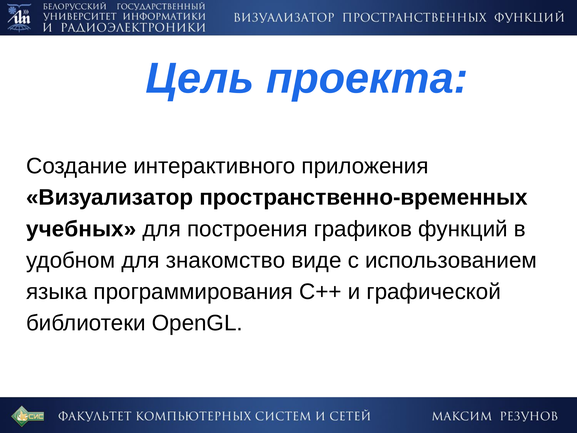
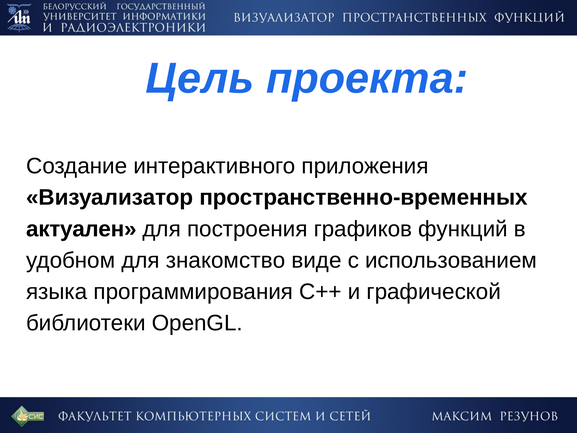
учебных: учебных -> актуален (81, 229)
